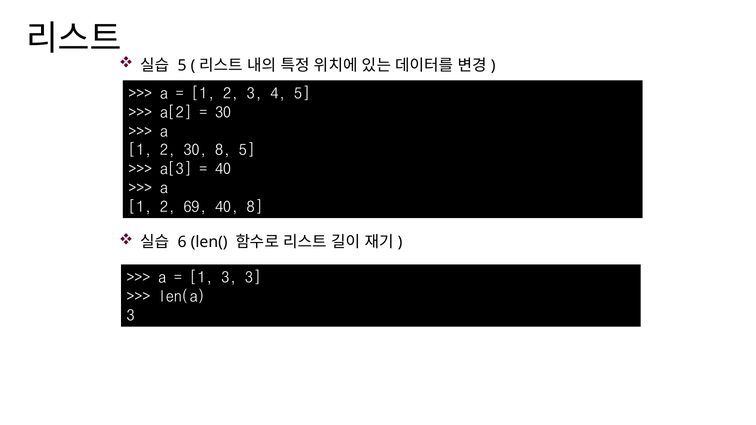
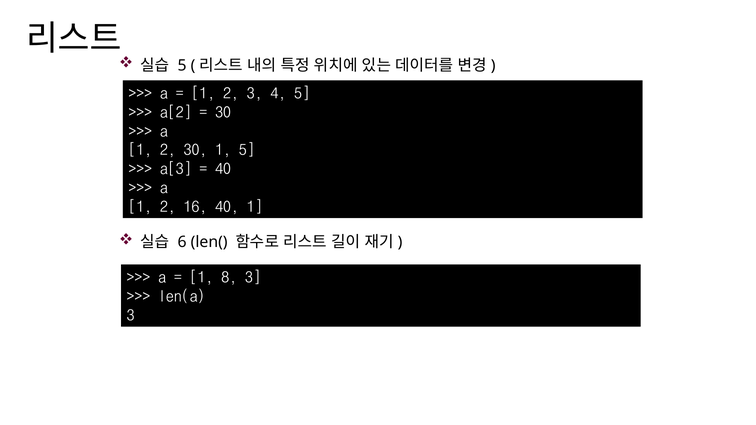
30 8: 8 -> 1 (223, 150)
69: 69 -> 16 (195, 207)
40 8: 8 -> 1 (255, 207)
1 3: 3 -> 8 (229, 278)
